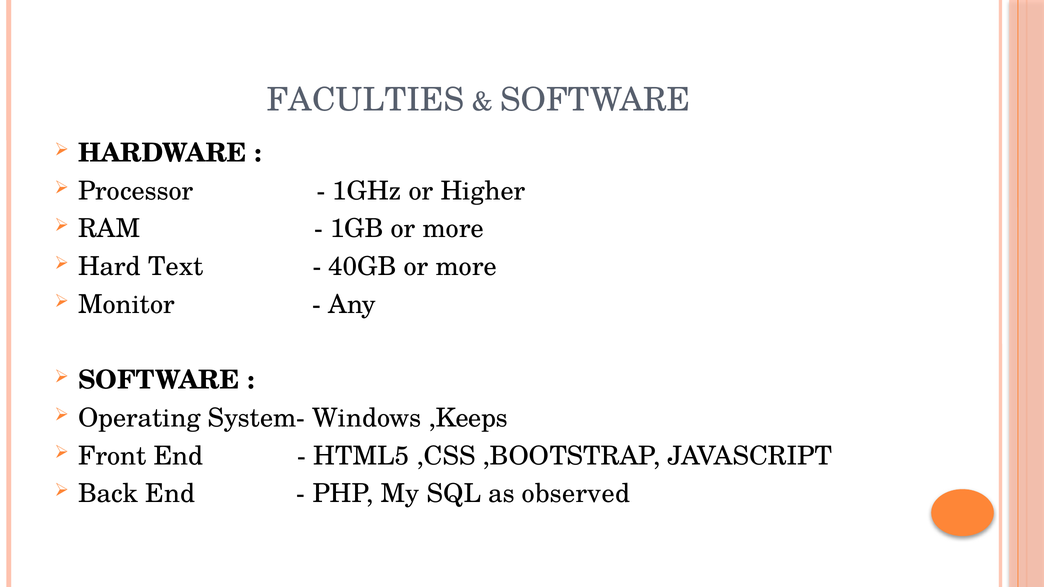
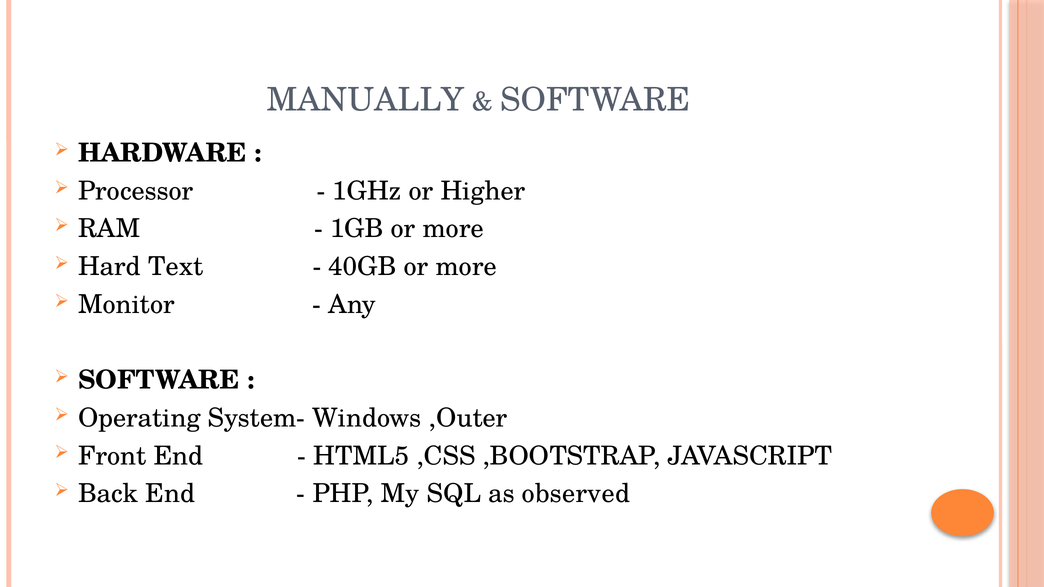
FACULTIES: FACULTIES -> MANUALLY (365, 100)
,Keeps: ,Keeps -> ,Outer (468, 418)
